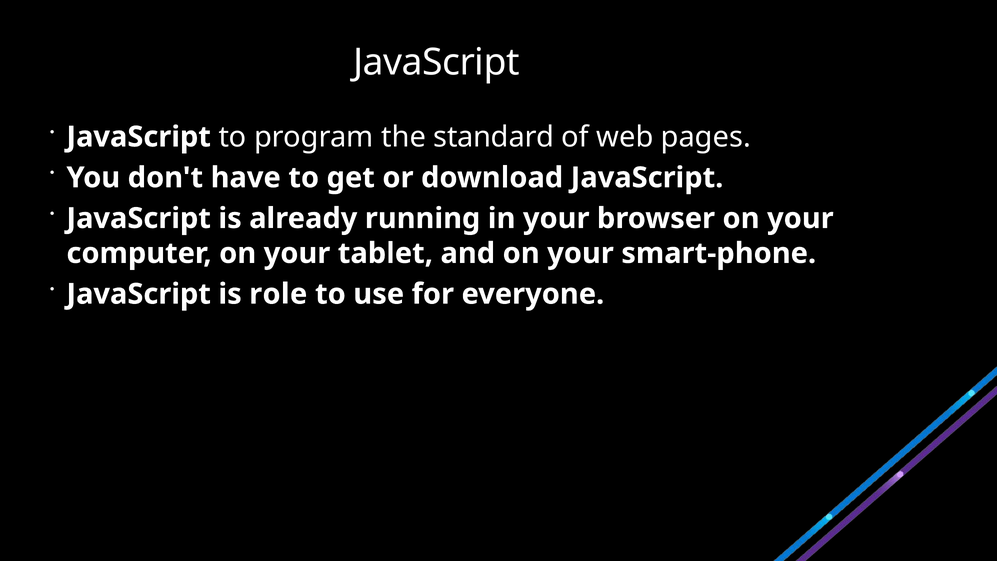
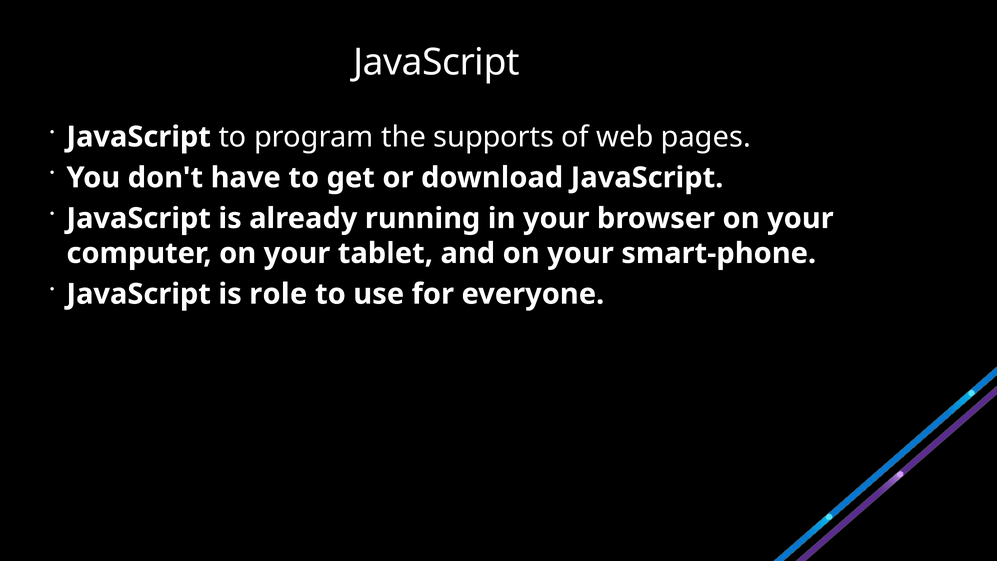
standard: standard -> supports (494, 137)
